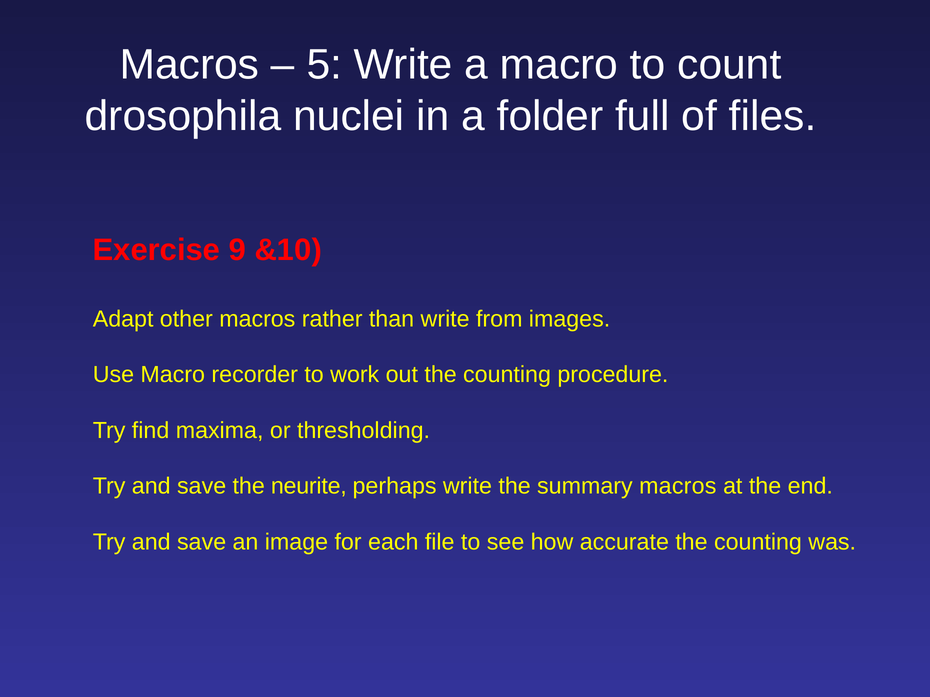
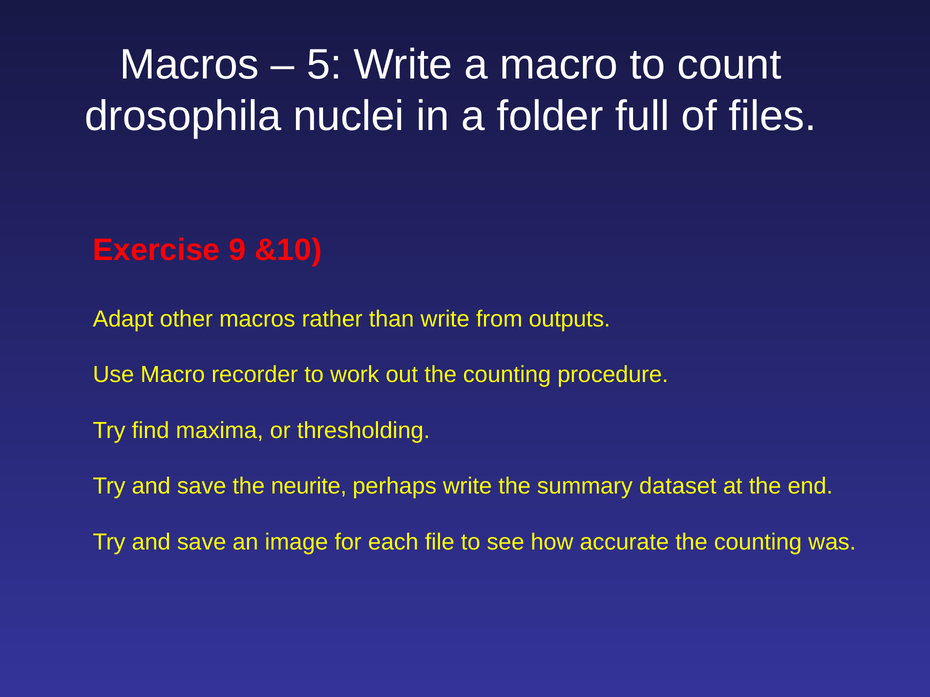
images: images -> outputs (570, 319)
summary macros: macros -> dataset (678, 487)
